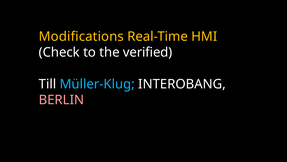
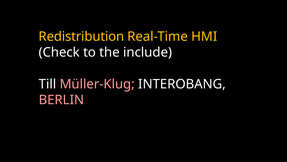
Modifications: Modifications -> Redistribution (81, 36)
verified: verified -> include (148, 52)
Müller-Klug colour: light blue -> pink (97, 84)
